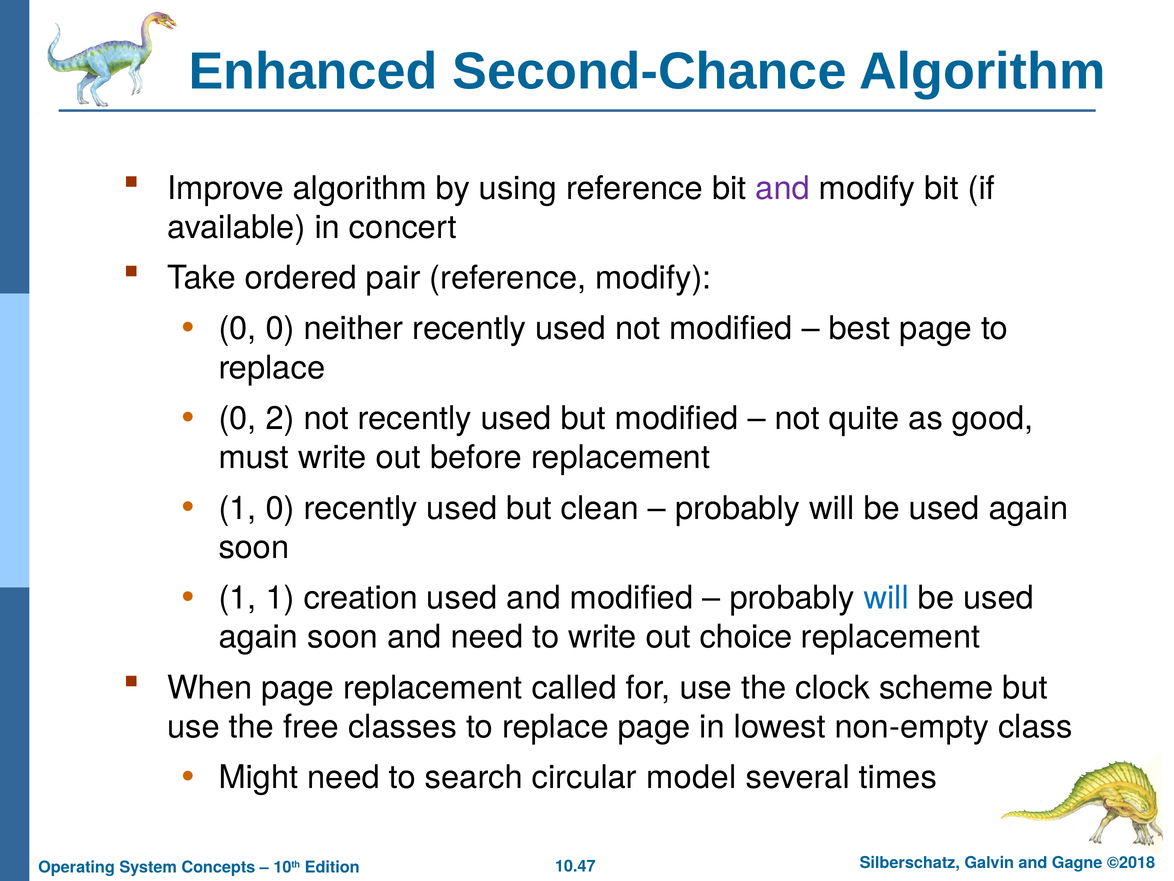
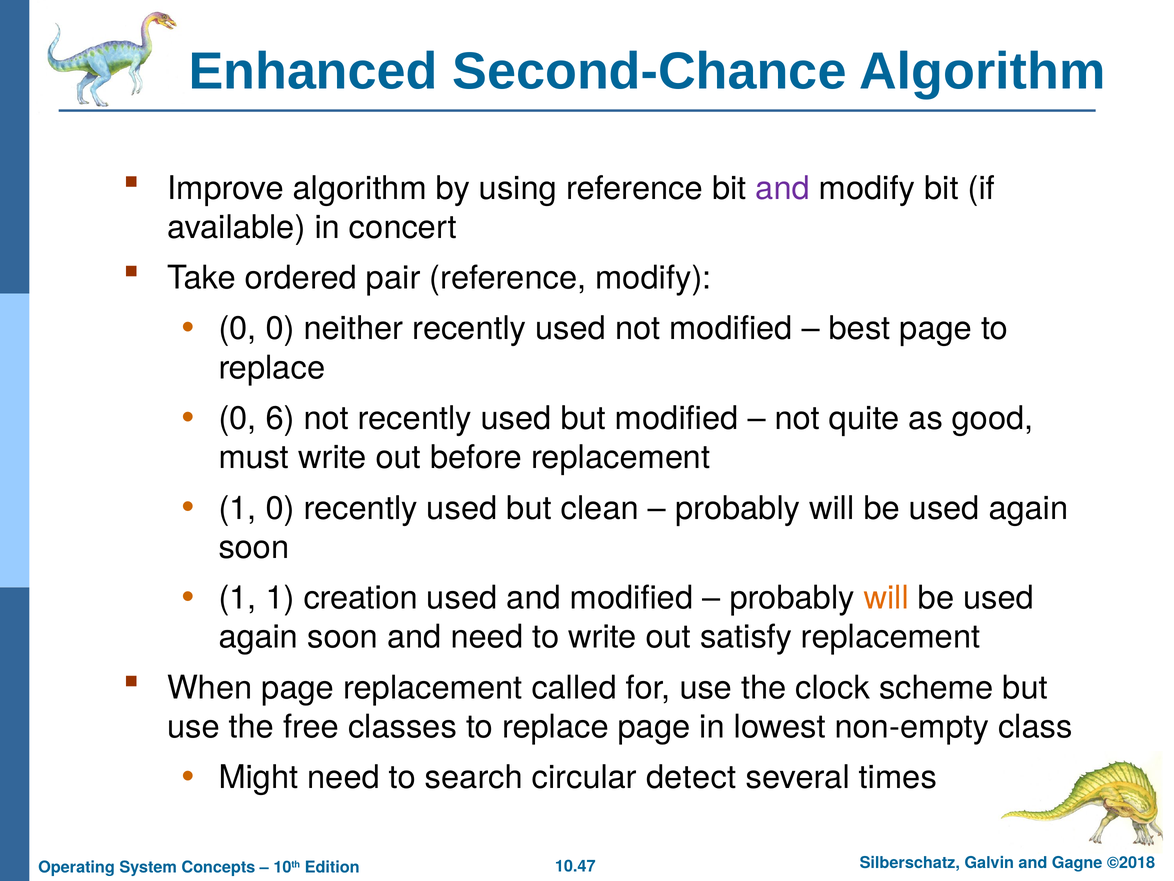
2: 2 -> 6 (280, 418)
will colour: blue -> orange (886, 598)
choice: choice -> satisfy (746, 637)
model: model -> detect (691, 777)
